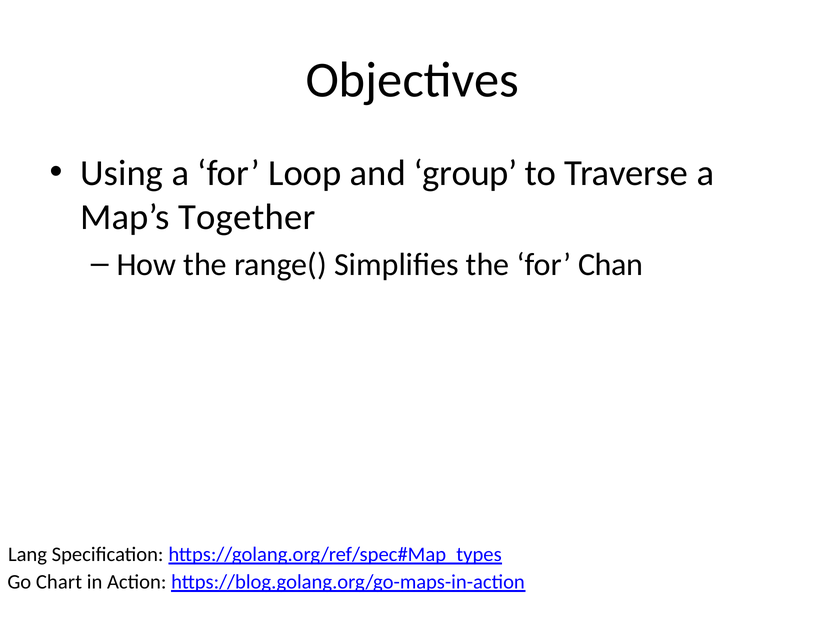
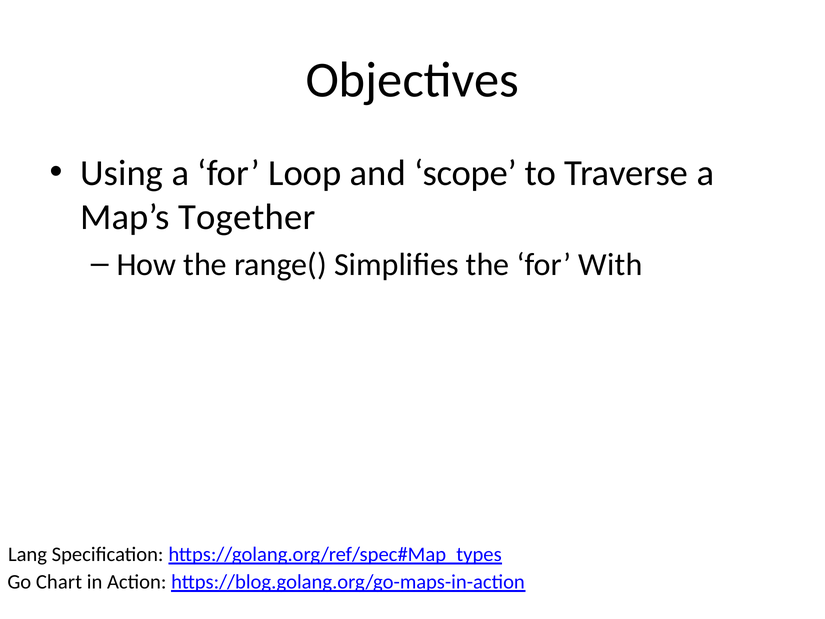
group: group -> scope (465, 173)
Chan: Chan -> With (610, 264)
